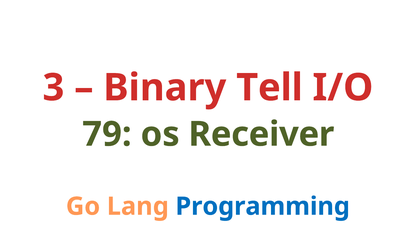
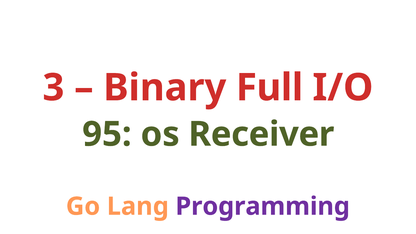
Tell: Tell -> Full (270, 88)
79: 79 -> 95 (107, 134)
Programming colour: blue -> purple (263, 206)
